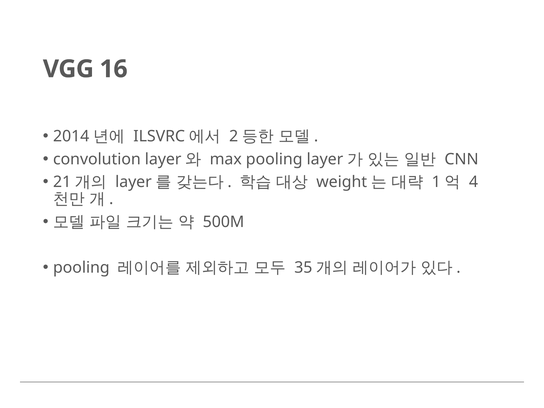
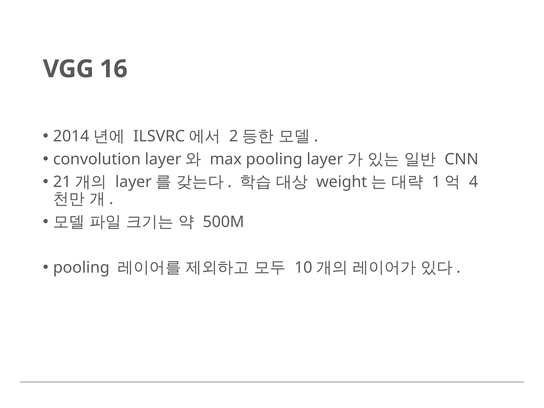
35: 35 -> 10 (303, 267)
